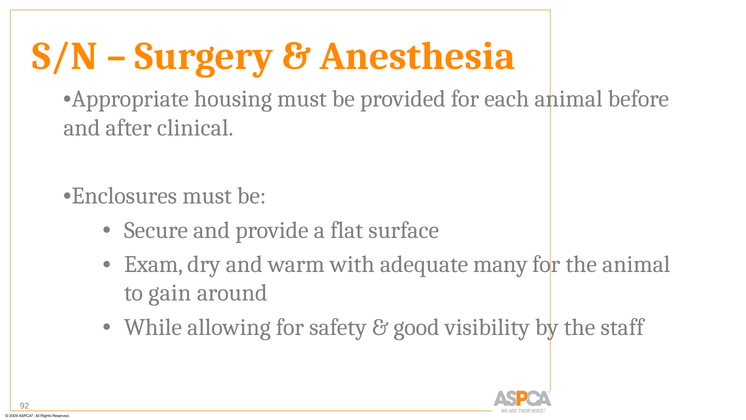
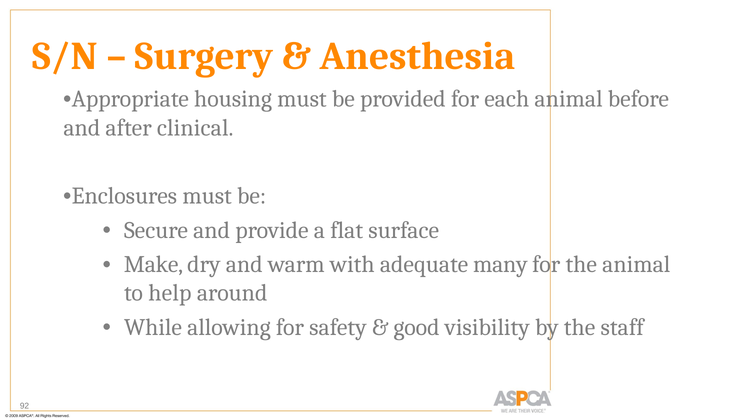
Exam: Exam -> Make (153, 264)
gain: gain -> help (170, 293)
